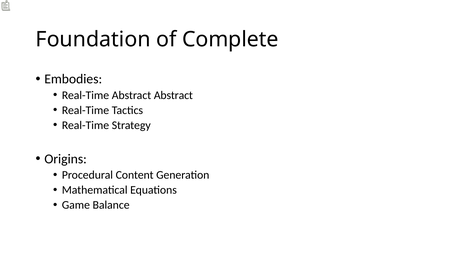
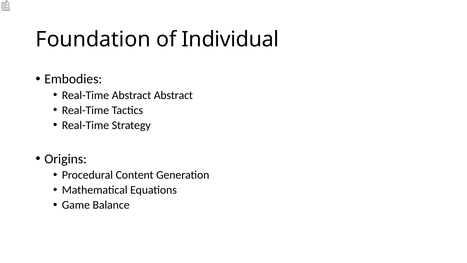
Complete: Complete -> Individual (230, 39)
